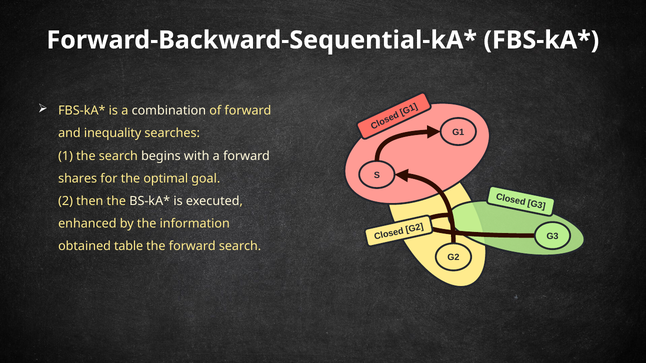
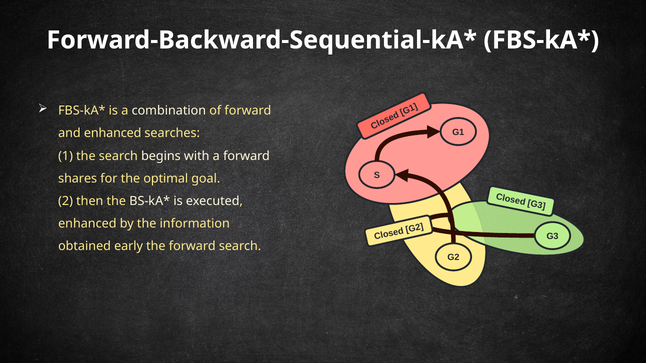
and inequality: inequality -> enhanced (113, 133)
table: table -> early (129, 246)
